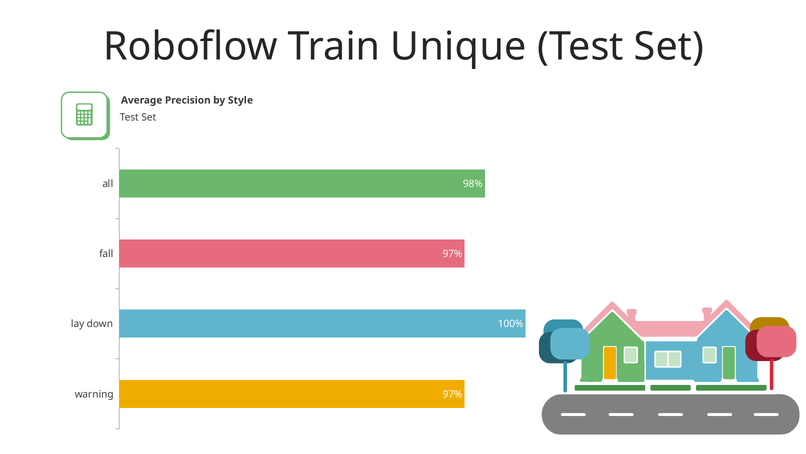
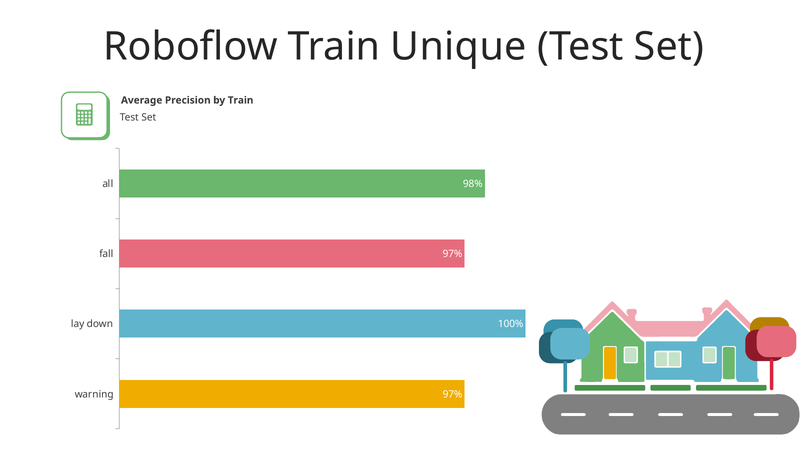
by Style: Style -> Train (241, 100)
